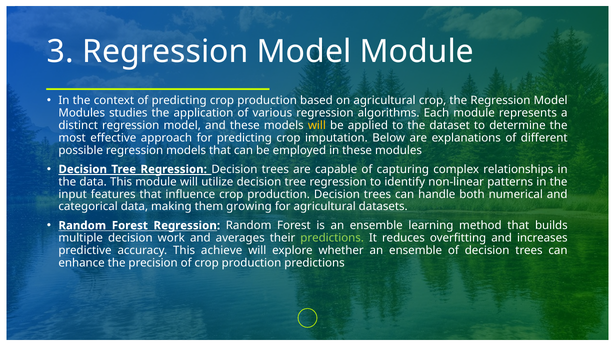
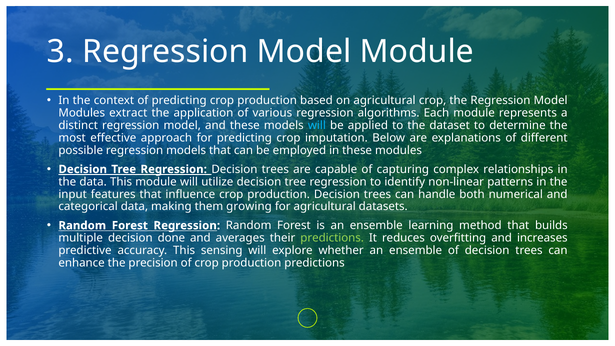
studies: studies -> extract (128, 113)
will colour: yellow -> light blue (317, 125)
work: work -> done (171, 238)
achieve: achieve -> sensing (222, 250)
